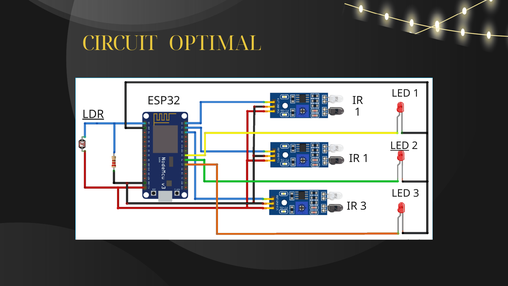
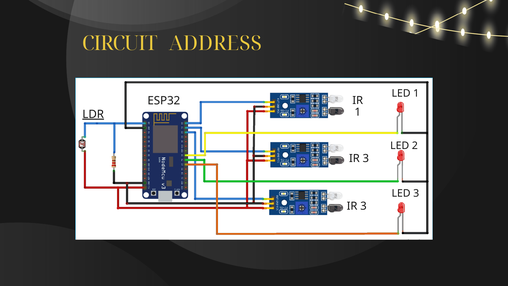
OPTIMAL: OPTIMAL -> ADDRESS (215, 43)
LED underline: present -> none (400, 146)
1: 1 -> 3 (366, 158)
